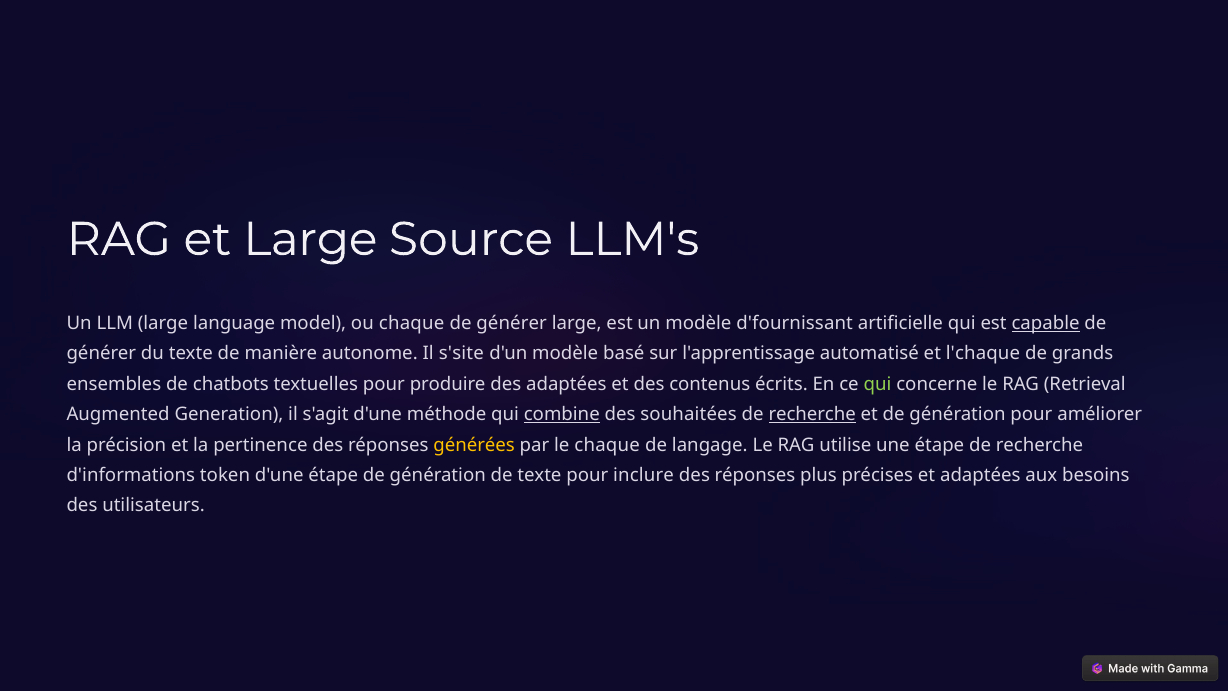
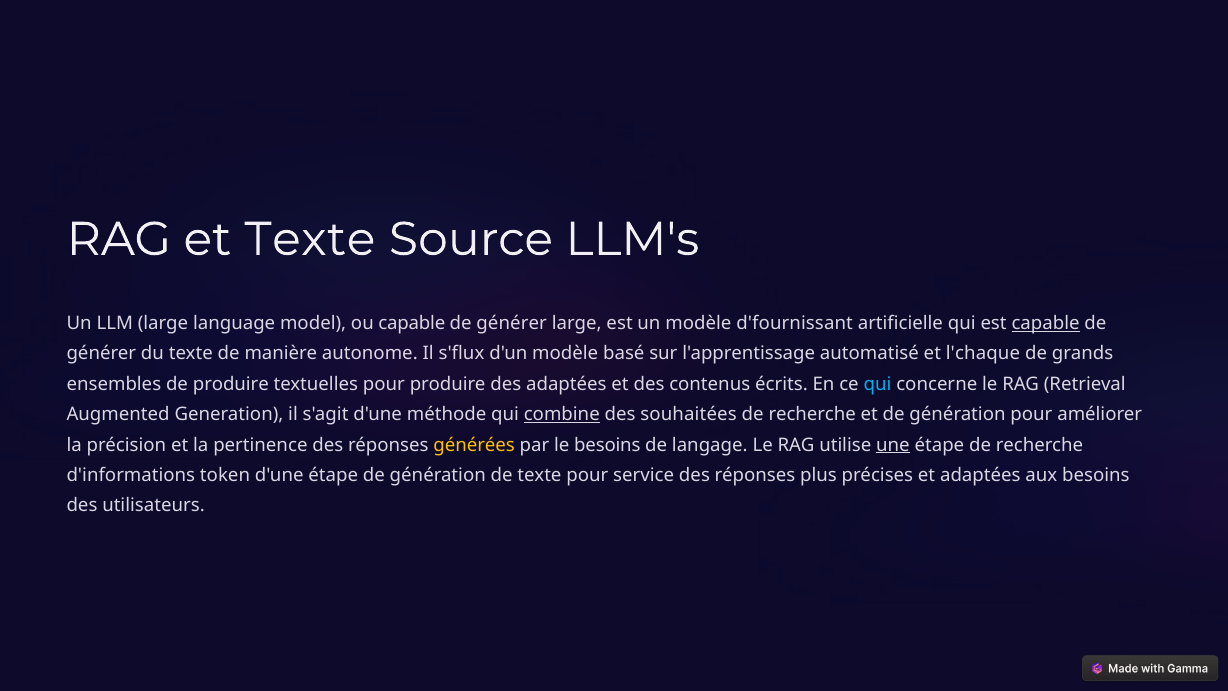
et Large: Large -> Texte (310, 239)
ou chaque: chaque -> capable (412, 323)
s'site: s'site -> s'flux (461, 354)
de chatbots: chatbots -> produire (231, 384)
qui colour: light green -> light blue (878, 384)
recherche underline: present -> none (812, 414)
le chaque: chaque -> besoins (607, 445)
une underline: none -> present (893, 445)
inclure: inclure -> service (644, 475)
